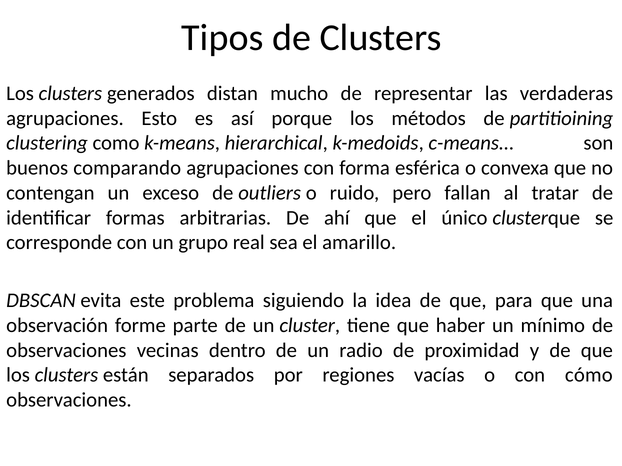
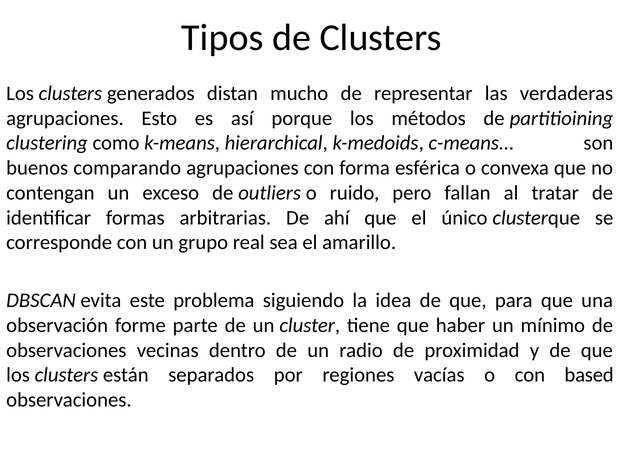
cómo: cómo -> based (589, 375)
